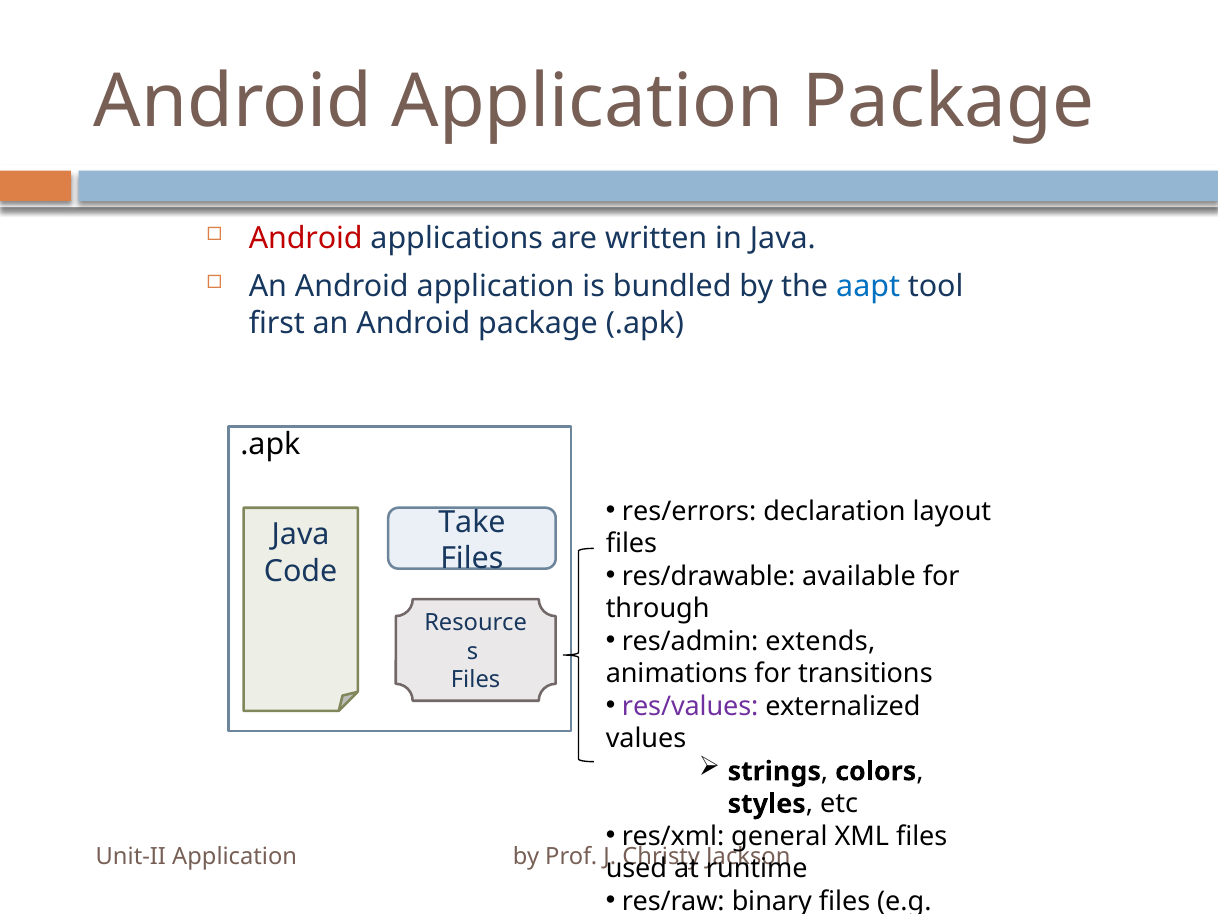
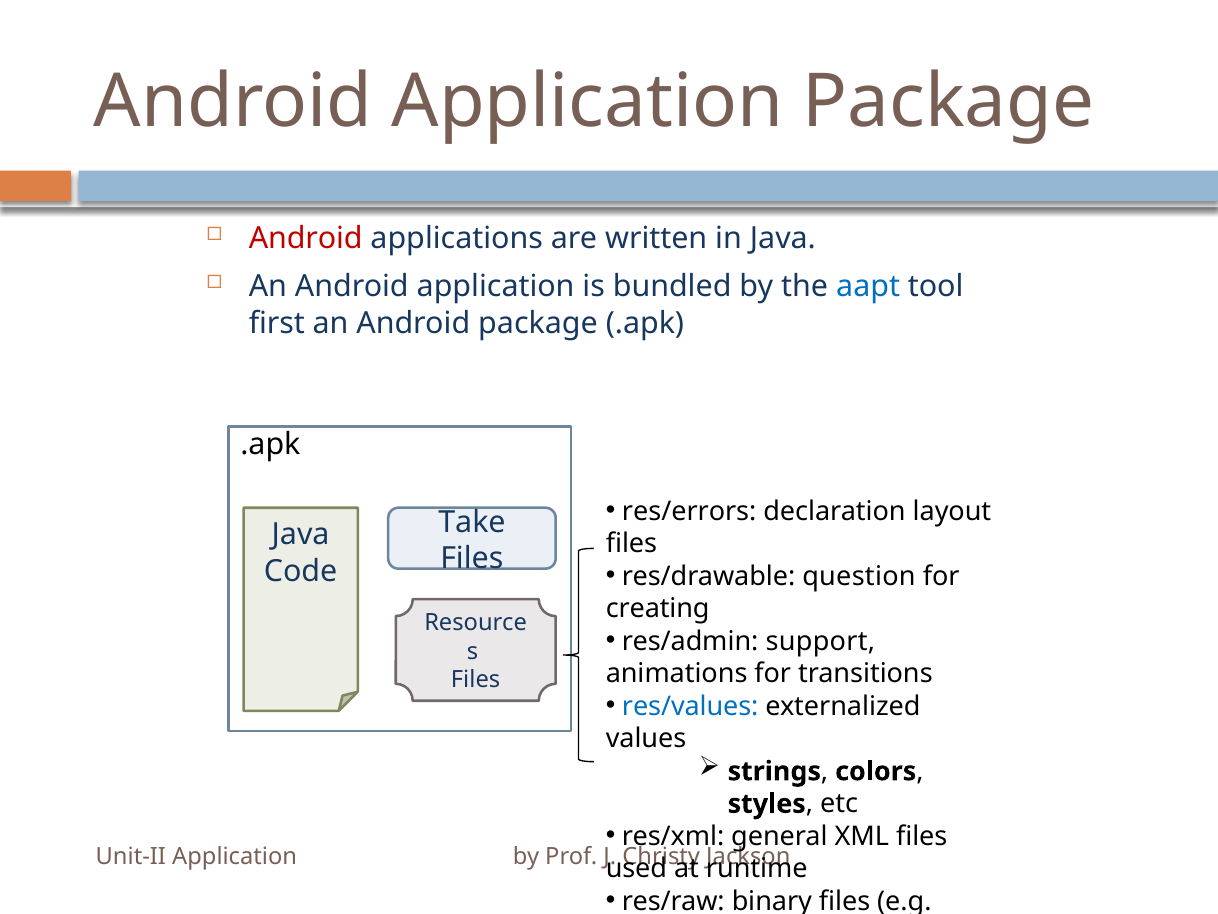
available: available -> question (859, 576)
through: through -> creating (658, 609)
extends: extends -> support (820, 641)
res/values colour: purple -> blue (690, 706)
